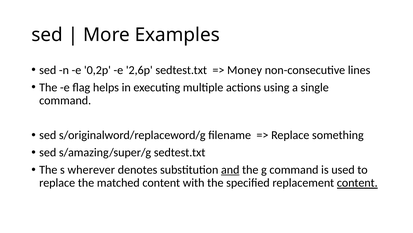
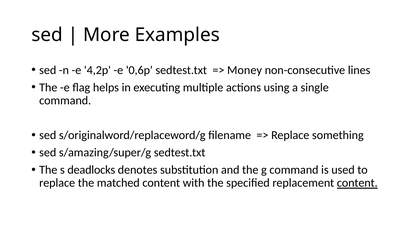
0,2p: 0,2p -> 4,2p (97, 70)
2,6p: 2,6p -> 0,6p (139, 70)
wherever: wherever -> deadlocks (91, 169)
and underline: present -> none (230, 169)
